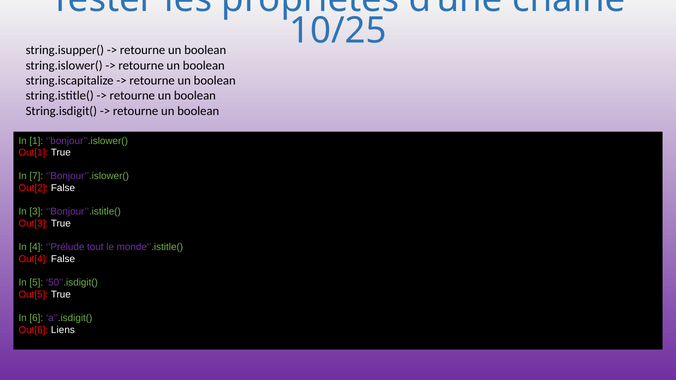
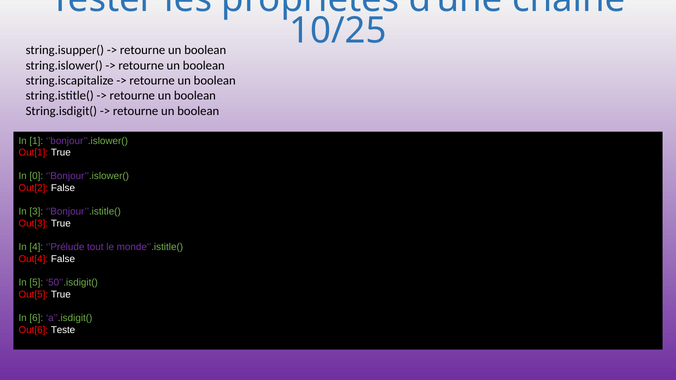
7: 7 -> 0 (36, 176)
Liens: Liens -> Teste (63, 330)
